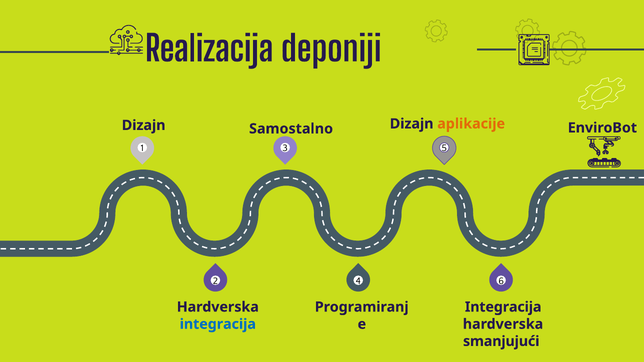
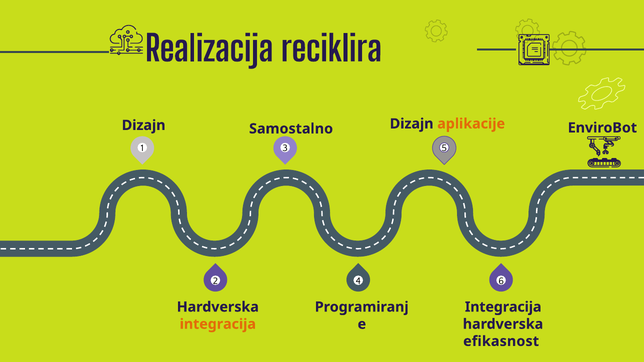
deponiji: deponiji -> reciklira (331, 50)
integracija colour: blue -> orange (218, 324)
smanjujući: smanjujući -> efikasnost (501, 342)
